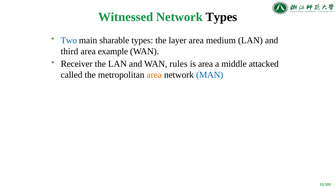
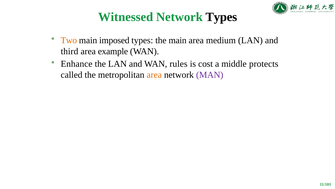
Two colour: blue -> orange (69, 40)
sharable: sharable -> imposed (114, 40)
the layer: layer -> main (178, 40)
Receiver: Receiver -> Enhance (77, 64)
is area: area -> cost (206, 64)
attacked: attacked -> protects (264, 64)
MAN colour: blue -> purple (210, 75)
